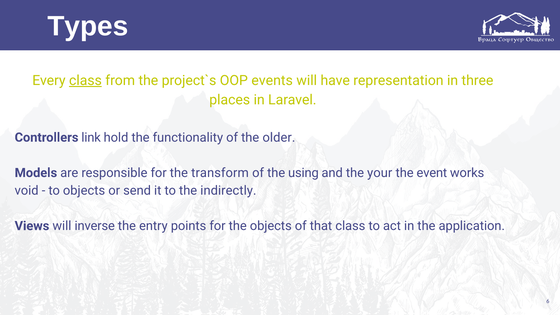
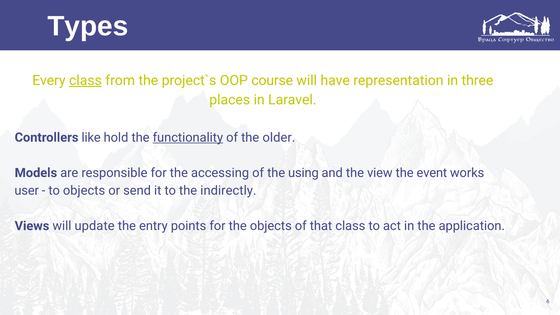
events: events -> course (272, 81)
link: link -> like (91, 137)
functionality underline: none -> present (188, 137)
transform: transform -> accessing (220, 173)
your: your -> view (380, 173)
void: void -> user (27, 191)
inverse: inverse -> update (95, 226)
